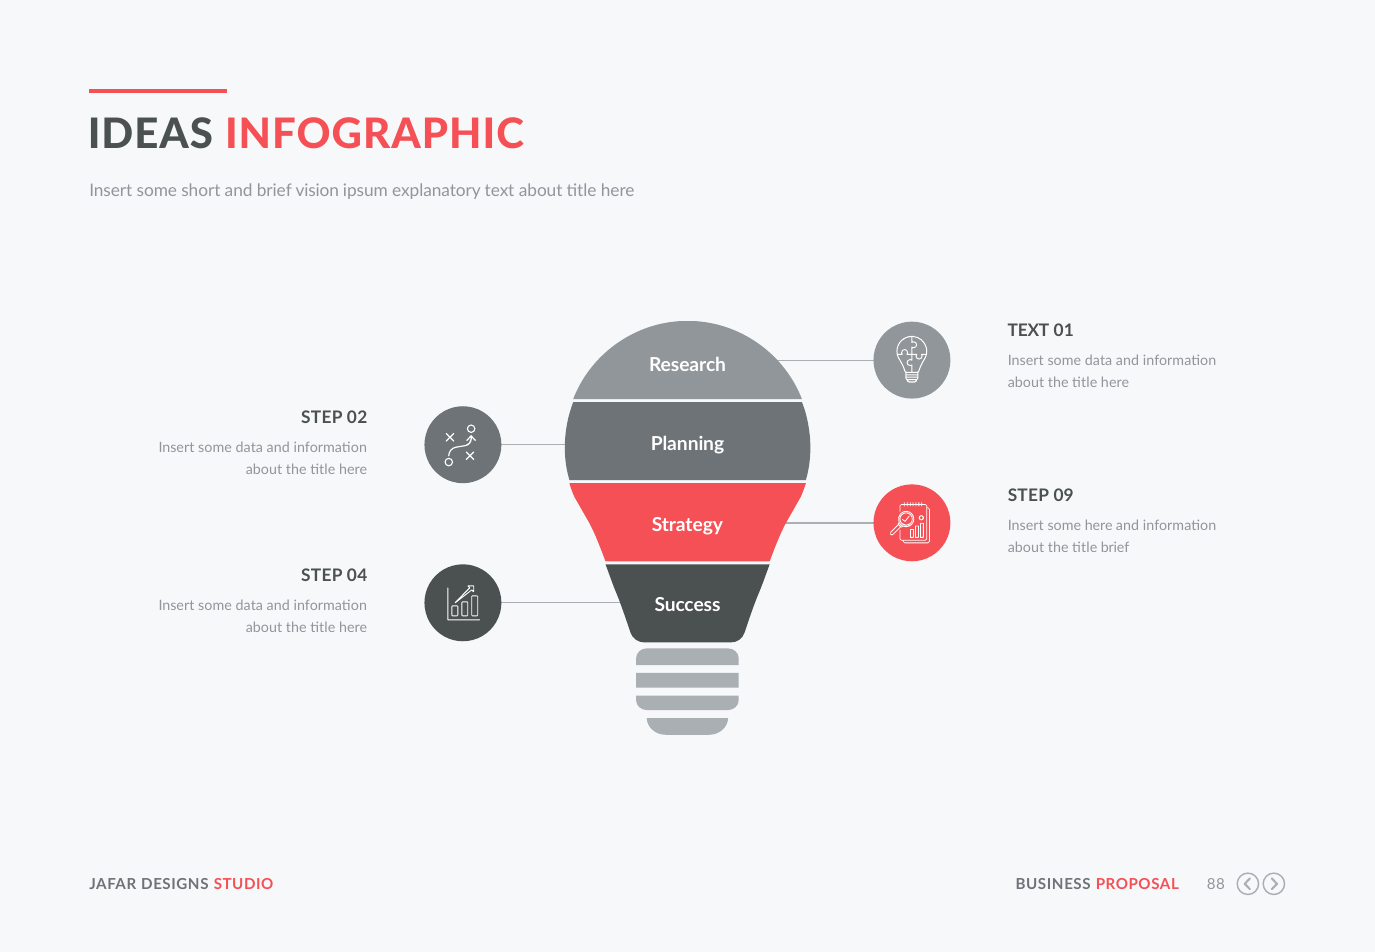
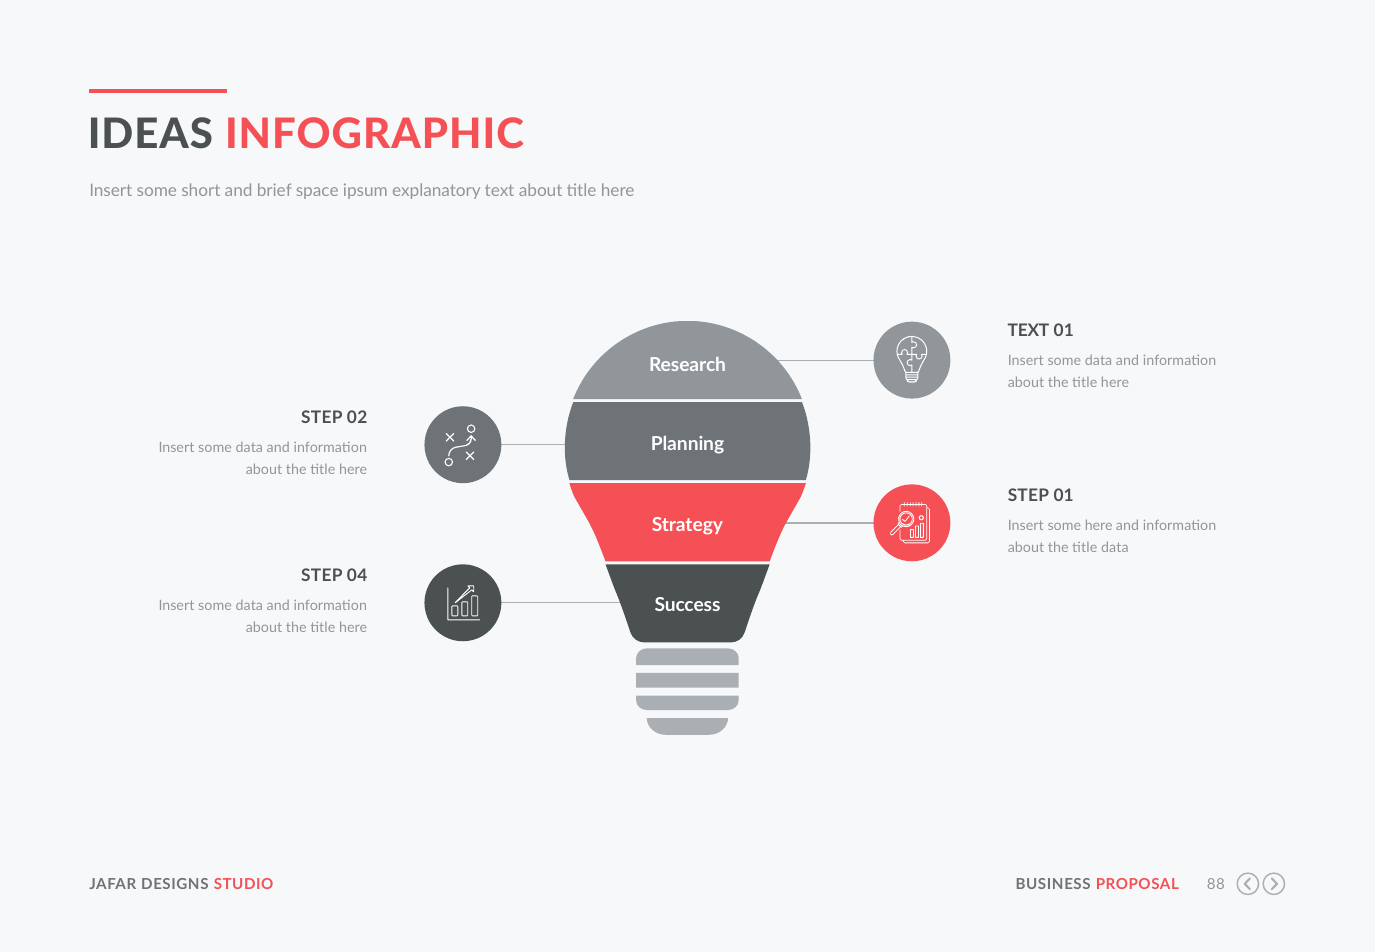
vision: vision -> space (317, 191)
STEP 09: 09 -> 01 (1064, 496)
title brief: brief -> data (1115, 548)
